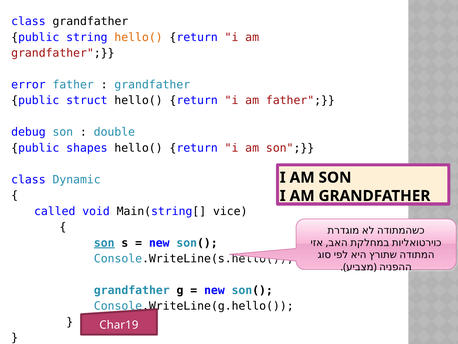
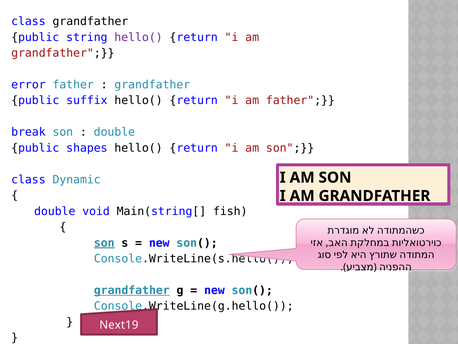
hello( colour: orange -> purple (139, 37)
struct: struct -> suffix (87, 100)
debug: debug -> break (28, 132)
called: called -> double (55, 211)
vice: vice -> fish (230, 211)
grandfather underline: none -> present (132, 290)
Char19: Char19 -> Next19 (119, 325)
